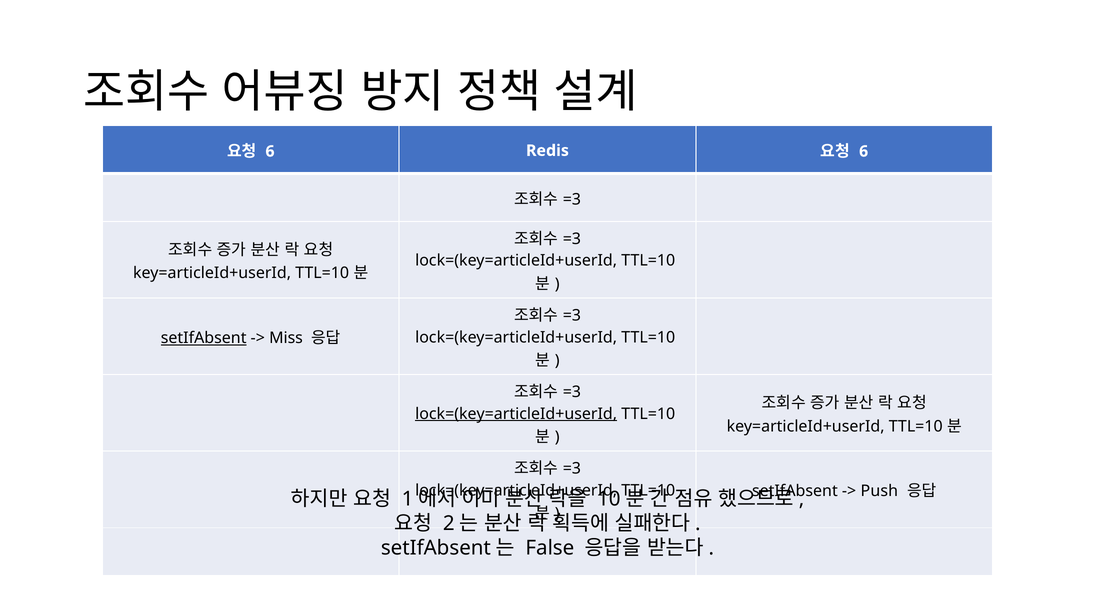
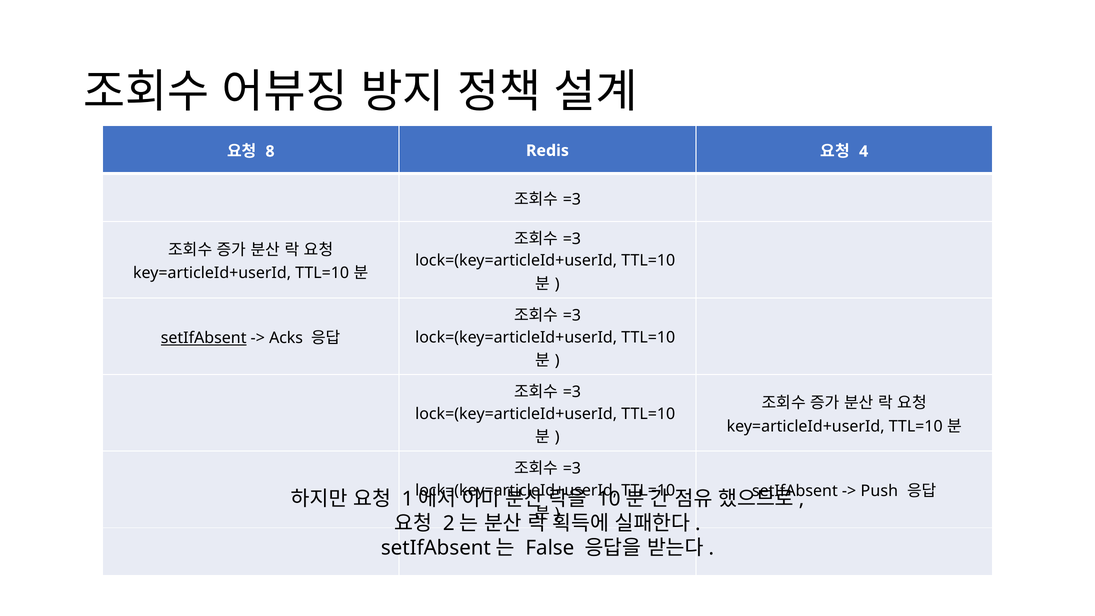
6: 6 -> 8 (270, 151)
6: 6 -> 4 (864, 151)
Miss: Miss -> Acks (286, 338)
lock=(key=articleId+userId underline: present -> none (516, 414)
